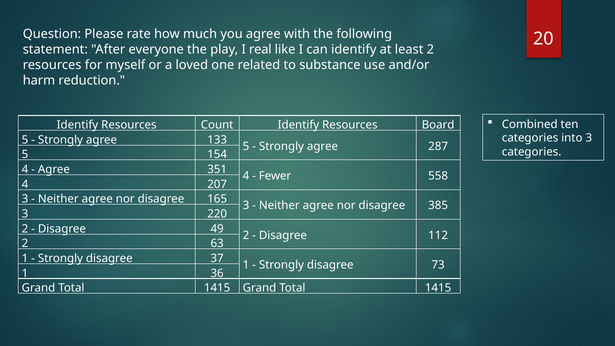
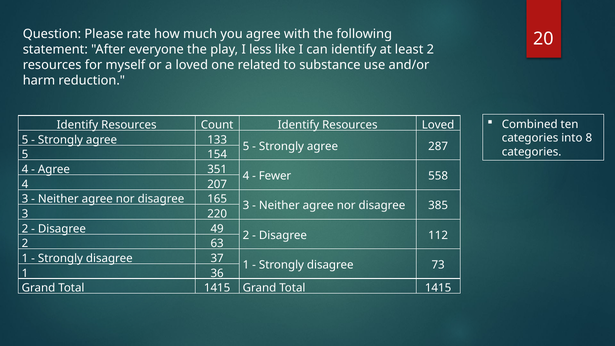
real: real -> less (260, 50)
Resources Board: Board -> Loved (438, 125)
into 3: 3 -> 8 (589, 138)
